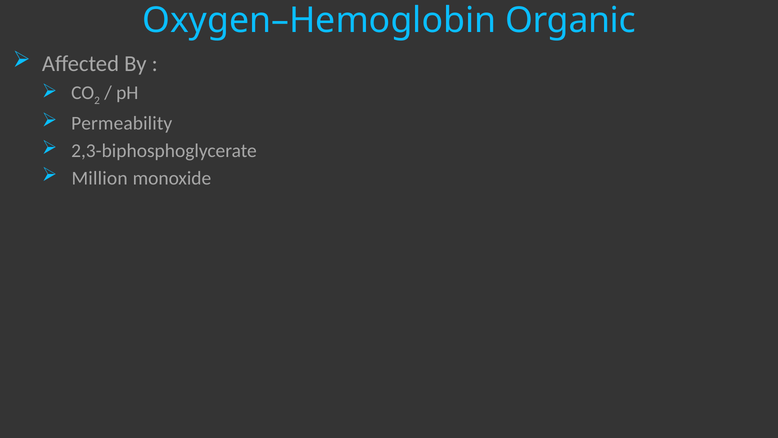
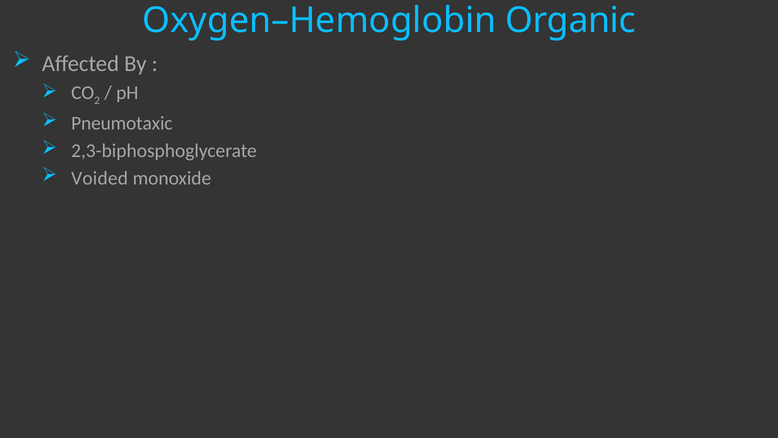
Permeability: Permeability -> Pneumotaxic (122, 123)
Million: Million -> Voided (100, 178)
